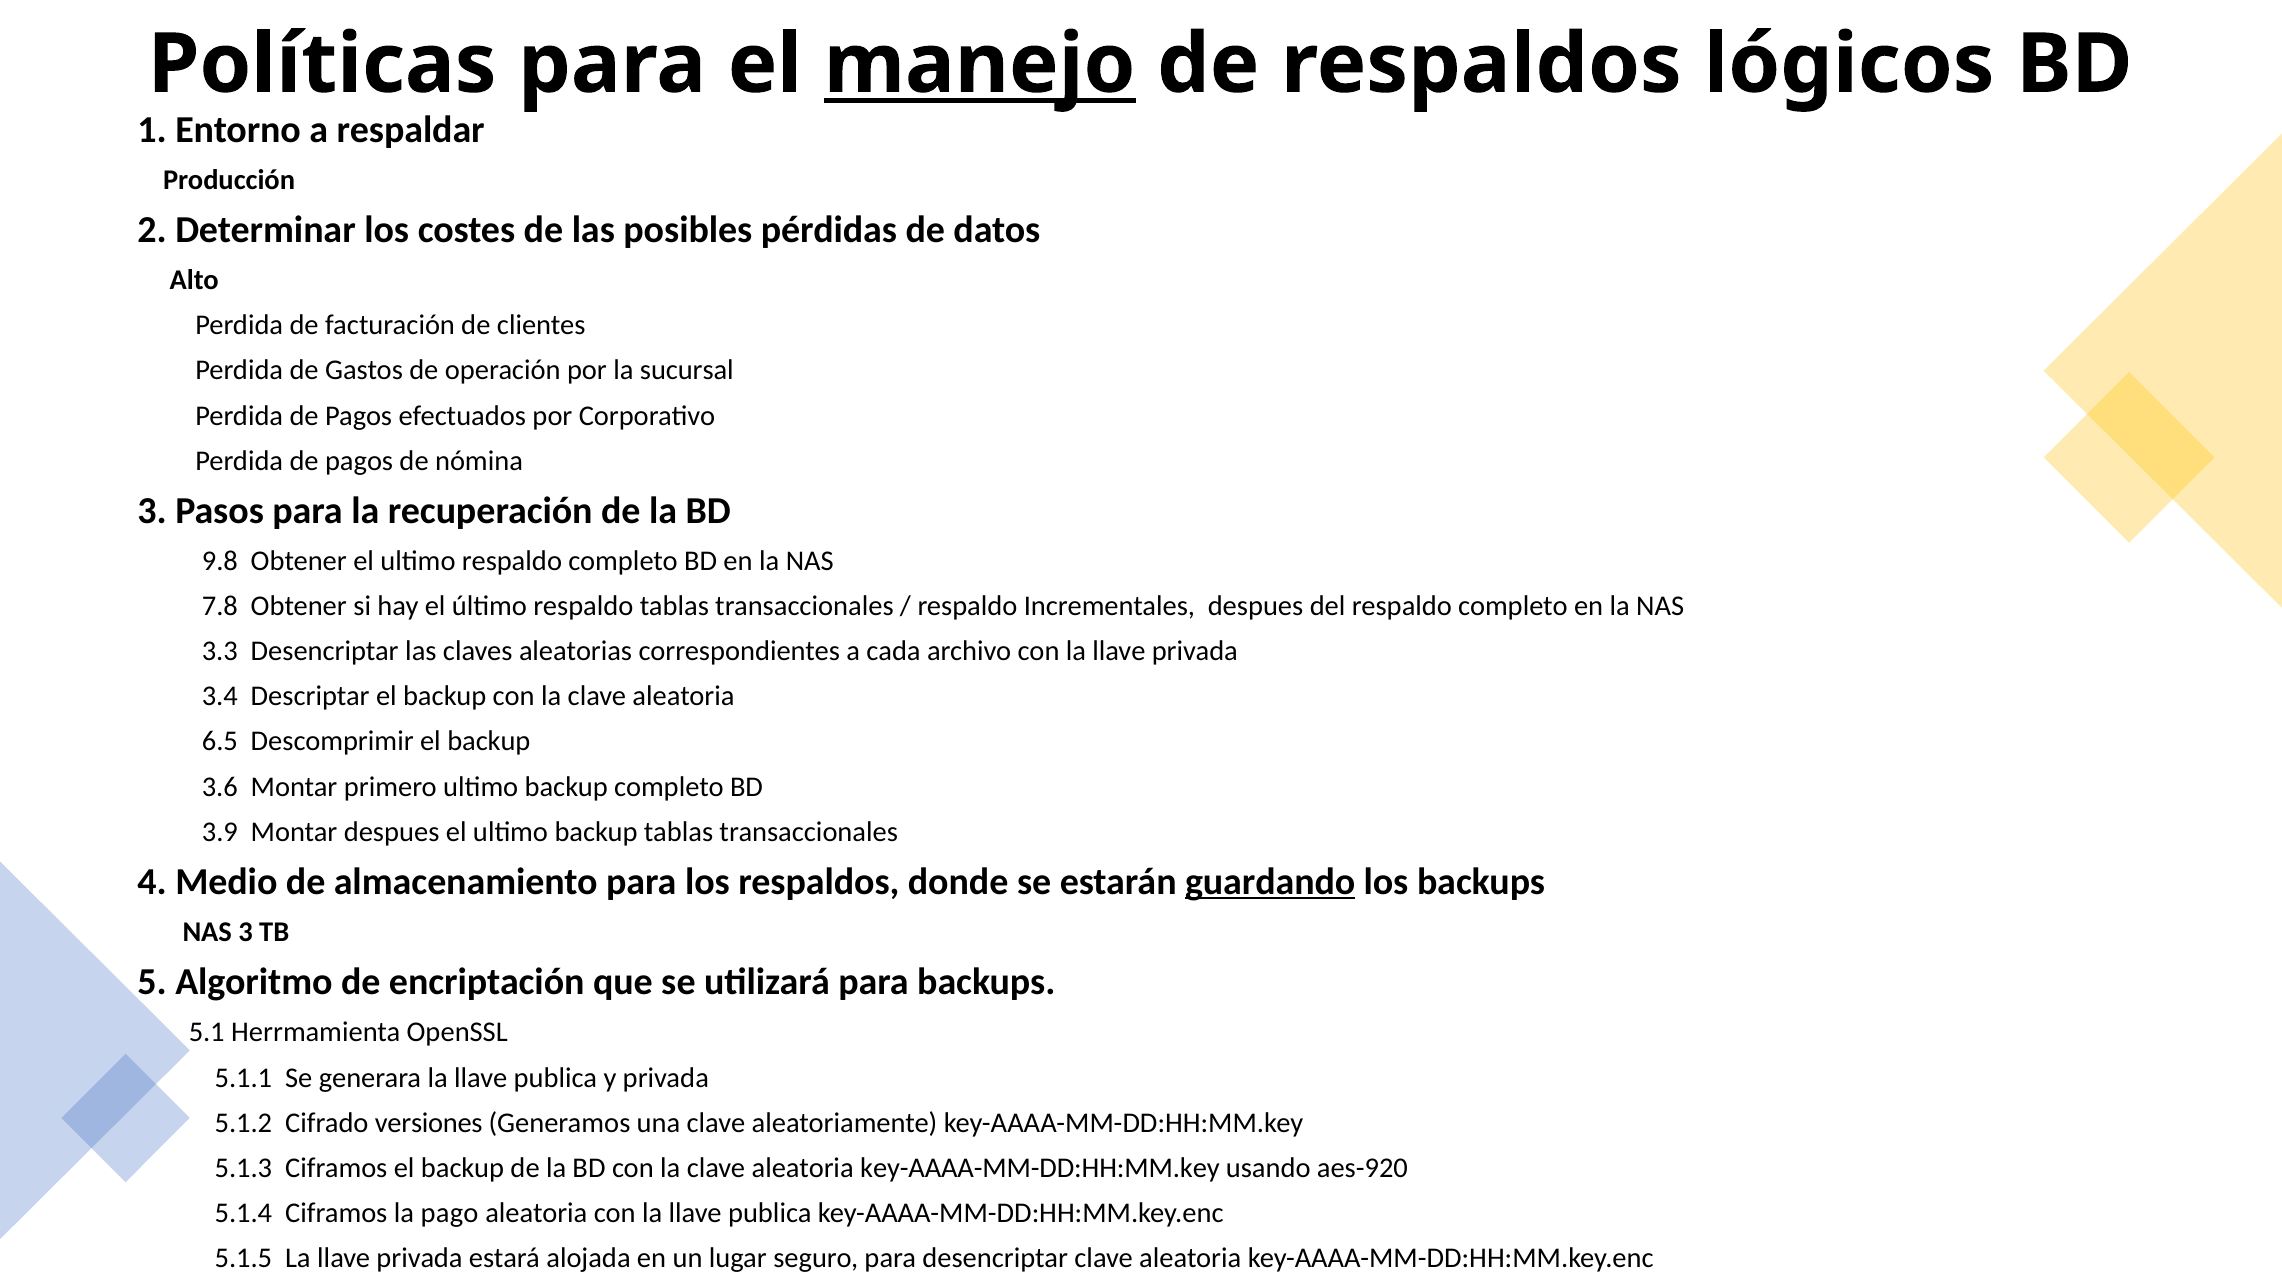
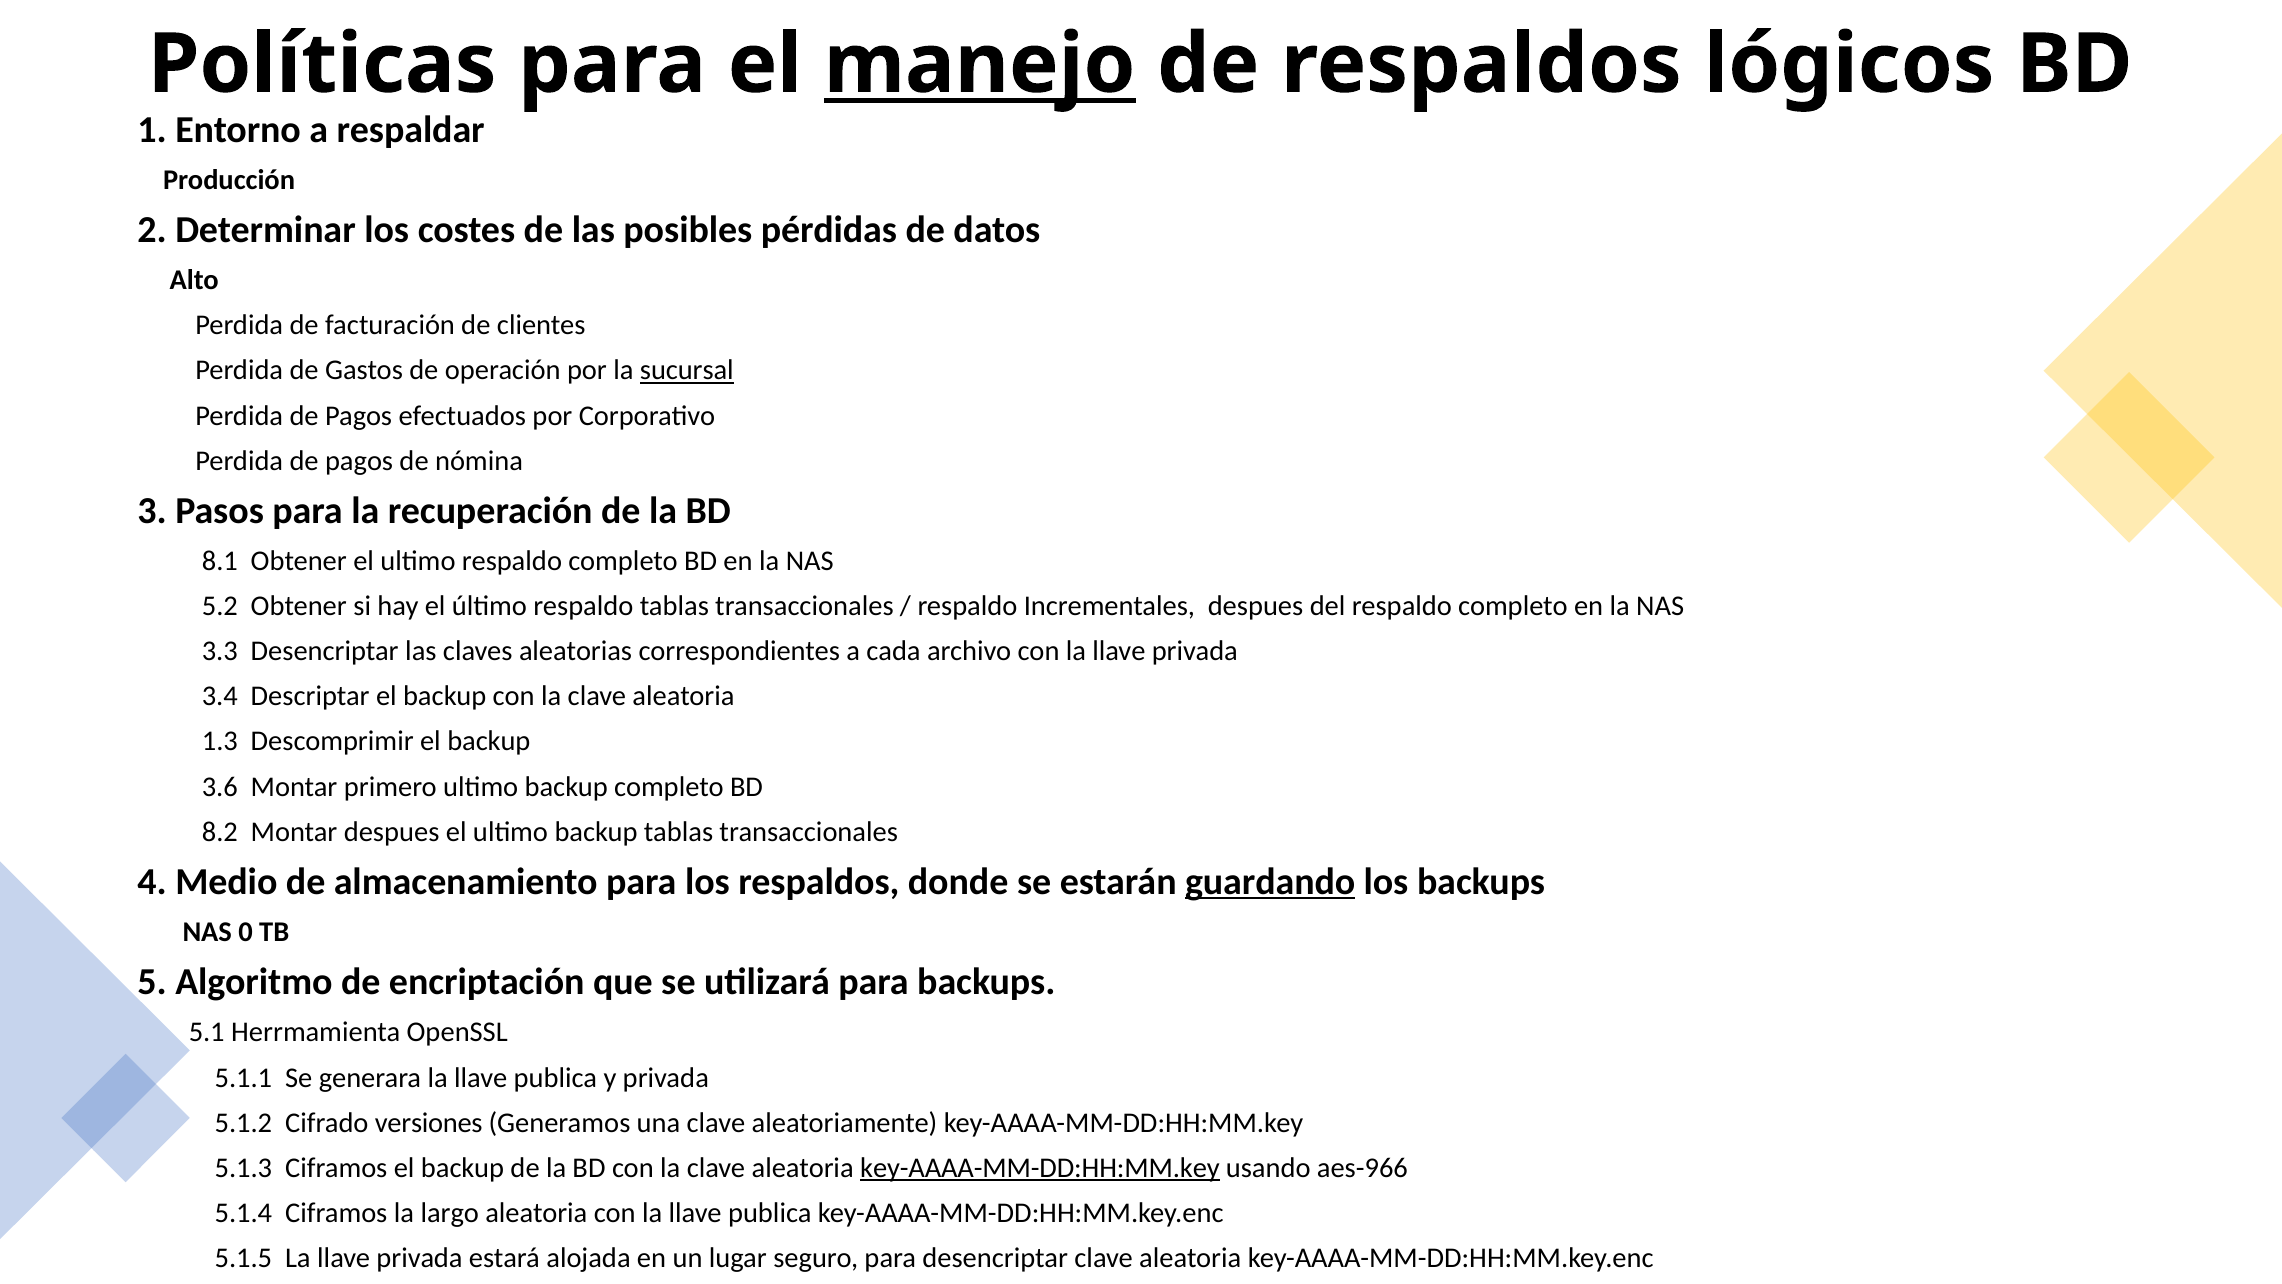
sucursal underline: none -> present (687, 370)
9.8: 9.8 -> 8.1 (220, 561)
7.8: 7.8 -> 5.2 (220, 606)
6.5: 6.5 -> 1.3 (220, 741)
3.9: 3.9 -> 8.2 (220, 831)
3: 3 -> 0 (246, 932)
key-AAAA-MM-DD:HH:MM.key underline: none -> present (1040, 1167)
aes-920: aes-920 -> aes-966 (1362, 1167)
pago: pago -> largo (450, 1213)
